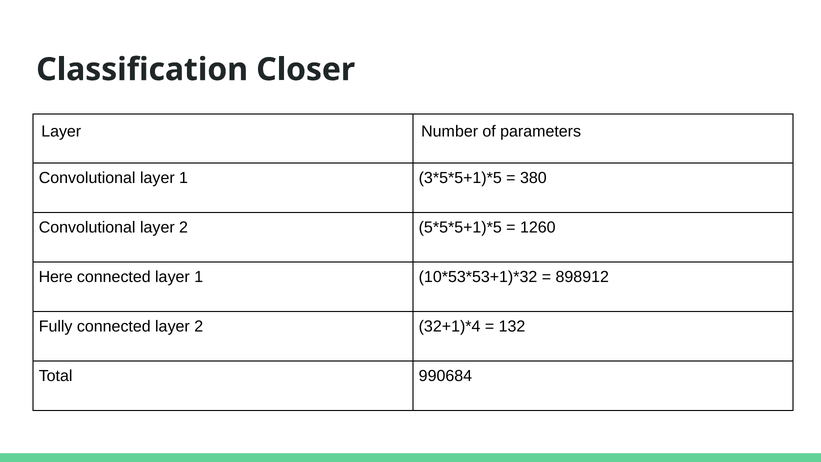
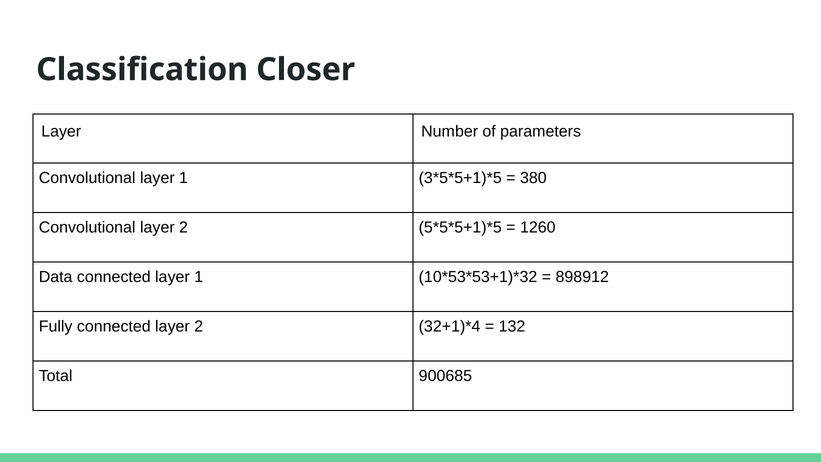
Here: Here -> Data (56, 277)
990684: 990684 -> 900685 (445, 376)
